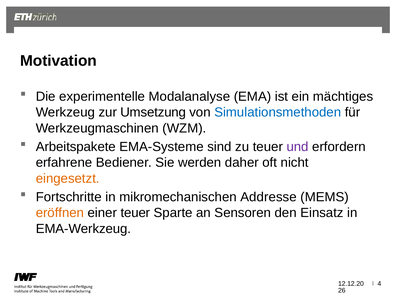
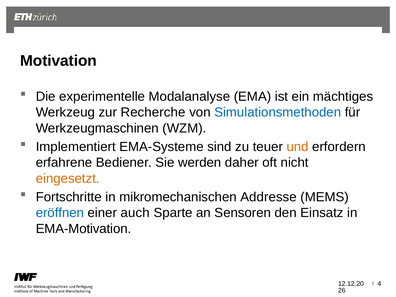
Umsetzung: Umsetzung -> Recherche (153, 112)
Arbeitspakete: Arbeitspakete -> Implementiert (76, 147)
und colour: purple -> orange (298, 147)
eröffnen colour: orange -> blue (60, 213)
einer teuer: teuer -> auch (135, 213)
EMA-Werkzeug: EMA-Werkzeug -> EMA-Motivation (83, 229)
